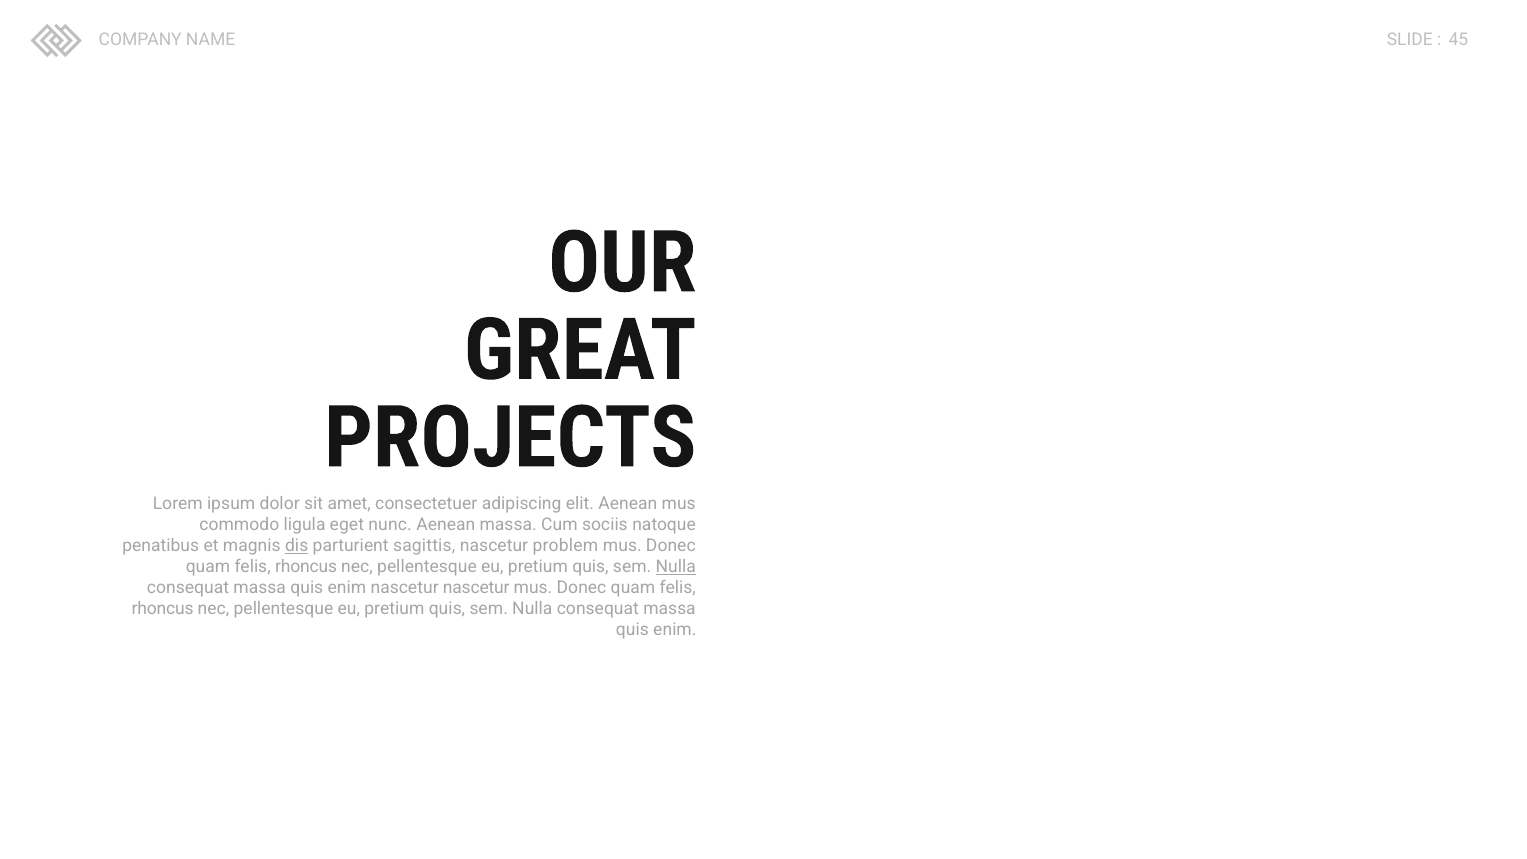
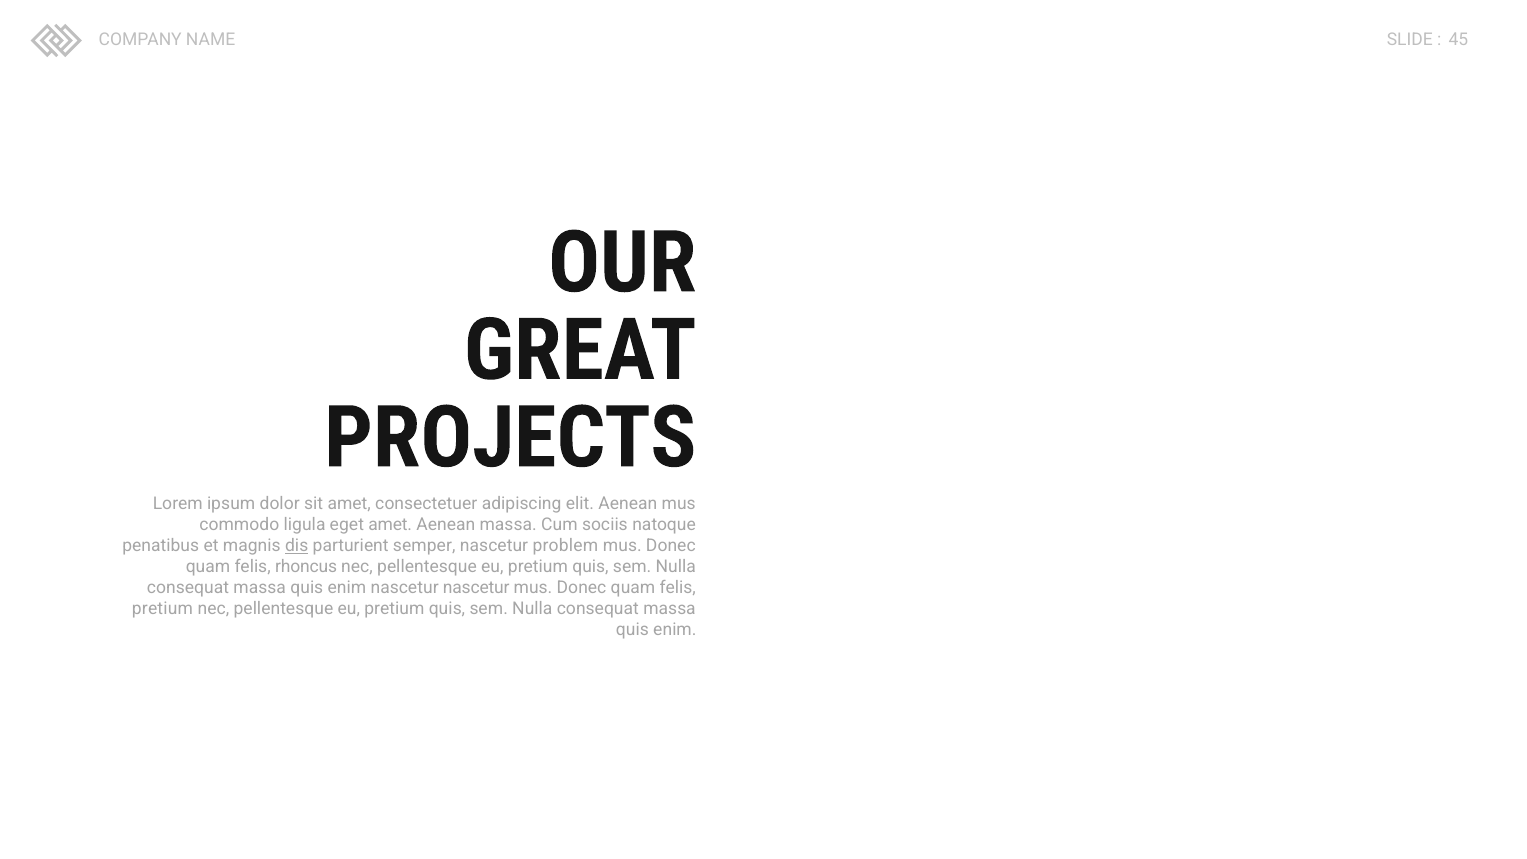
eget nunc: nunc -> amet (390, 525)
sagittis: sagittis -> semper (424, 546)
Nulla underline: present -> none (676, 567)
rhoncus: rhoncus -> pretium (162, 609)
